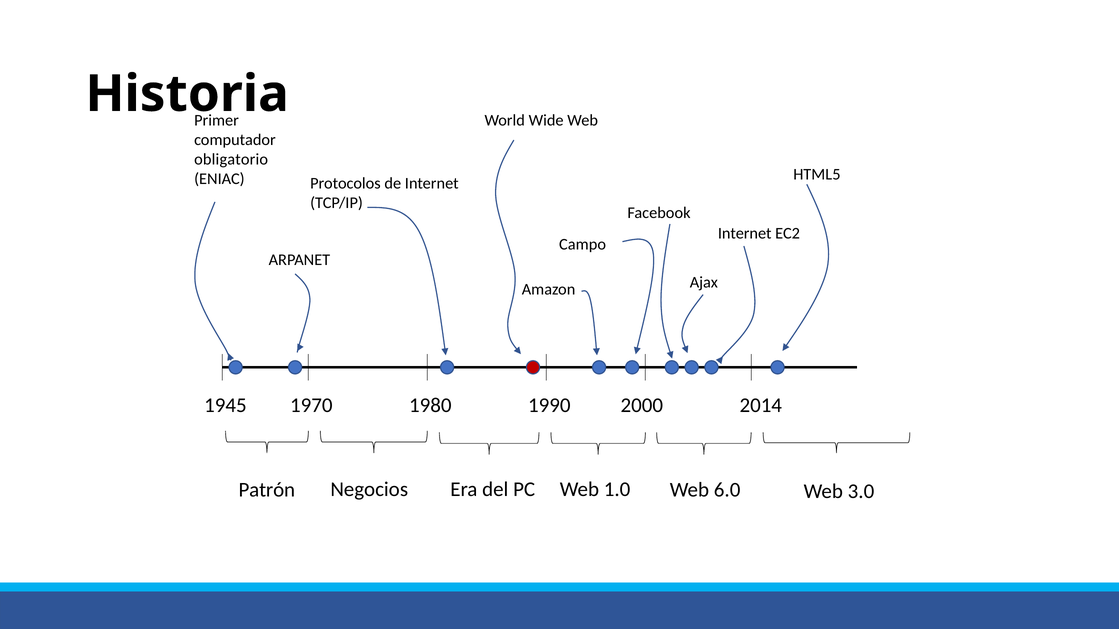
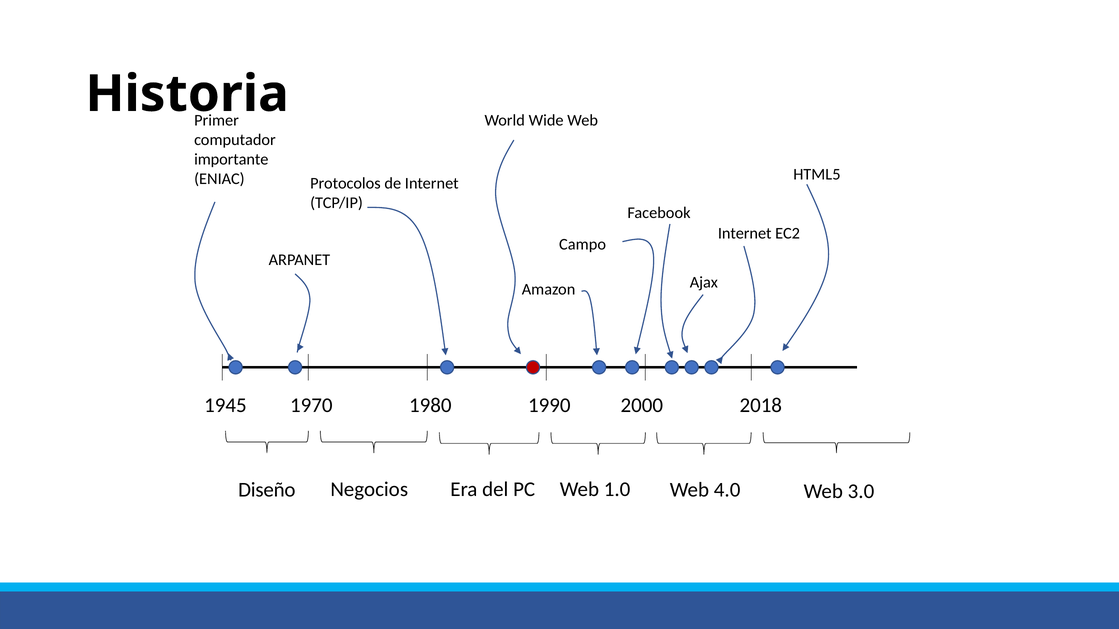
obligatorio: obligatorio -> importante (231, 160)
2014: 2014 -> 2018 (761, 406)
Patrón: Patrón -> Diseño (267, 490)
6.0: 6.0 -> 4.0 (727, 490)
